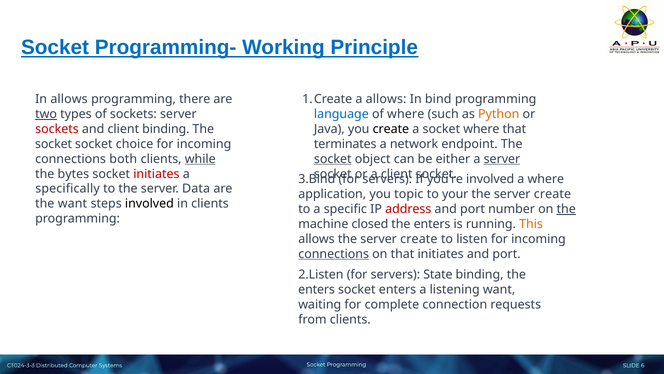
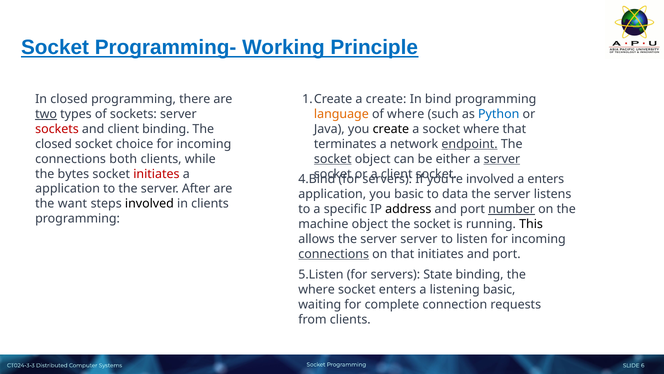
In allows: allows -> closed (69, 99)
a allows: allows -> create (386, 99)
language colour: blue -> orange (341, 114)
Python colour: orange -> blue (499, 114)
socket: socket -> closed (54, 144)
endpoint underline: none -> present (470, 144)
while underline: present -> none (200, 159)
3.Bind: 3.Bind -> 4.Bind (317, 179)
a where: where -> enters (546, 179)
specifically: specifically -> application (68, 189)
Data: Data -> After (196, 189)
you topic: topic -> basic (409, 194)
your: your -> data (455, 194)
create: create -> listens (553, 194)
address colour: red -> black (408, 209)
number underline: none -> present (512, 209)
the underline: present -> none (566, 209)
machine closed: closed -> object (370, 224)
enters: enters -> socket (432, 224)
This colour: orange -> black (531, 224)
allows the server create: create -> server (419, 239)
2.Listen: 2.Listen -> 5.Listen (321, 274)
enters: enters -> where (317, 289)
listening want: want -> basic (499, 289)
